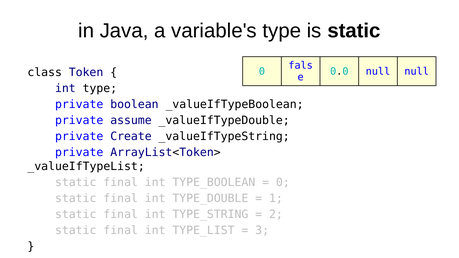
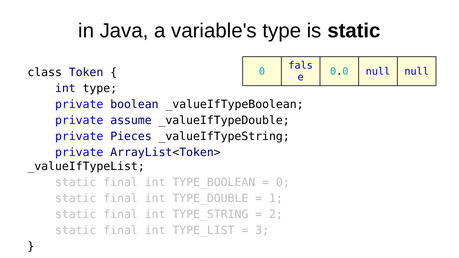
Create: Create -> Pieces (131, 137)
